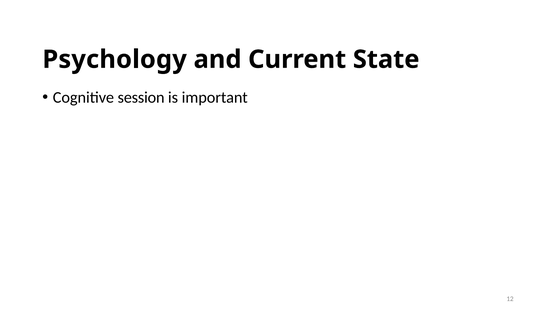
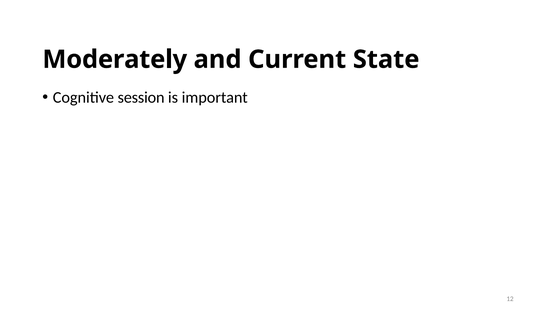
Psychology: Psychology -> Moderately (115, 59)
